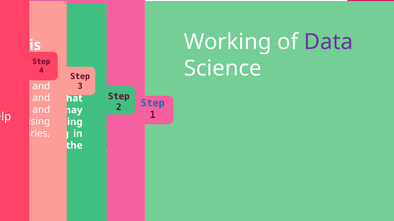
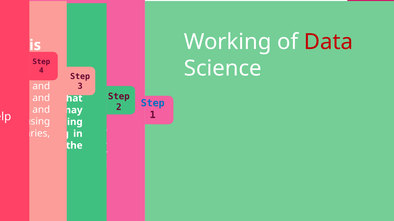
Data colour: purple -> red (328, 42)
